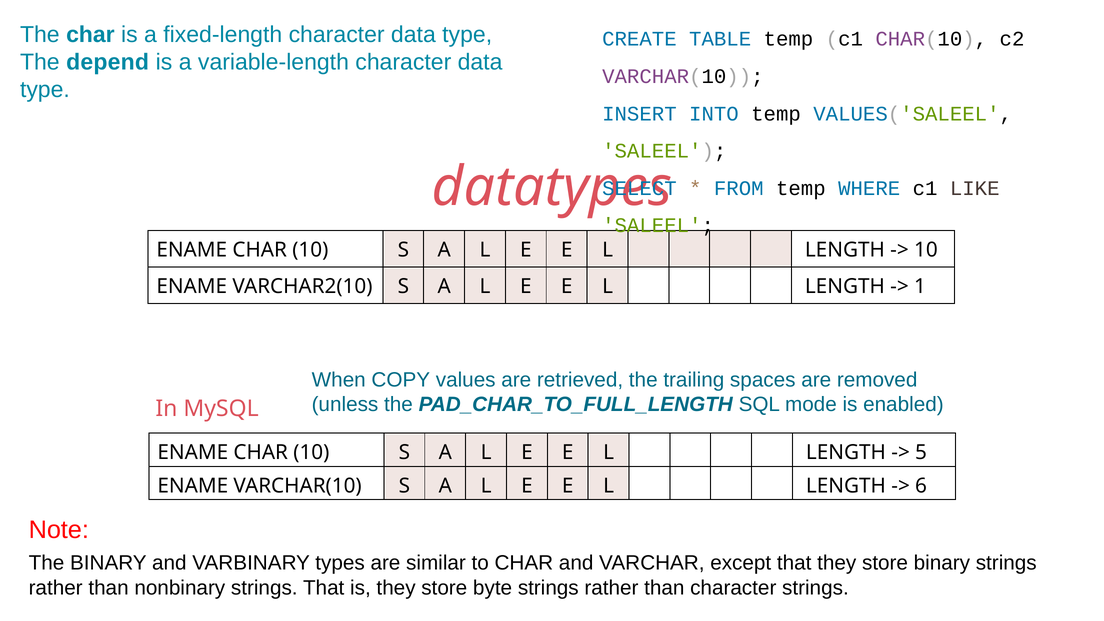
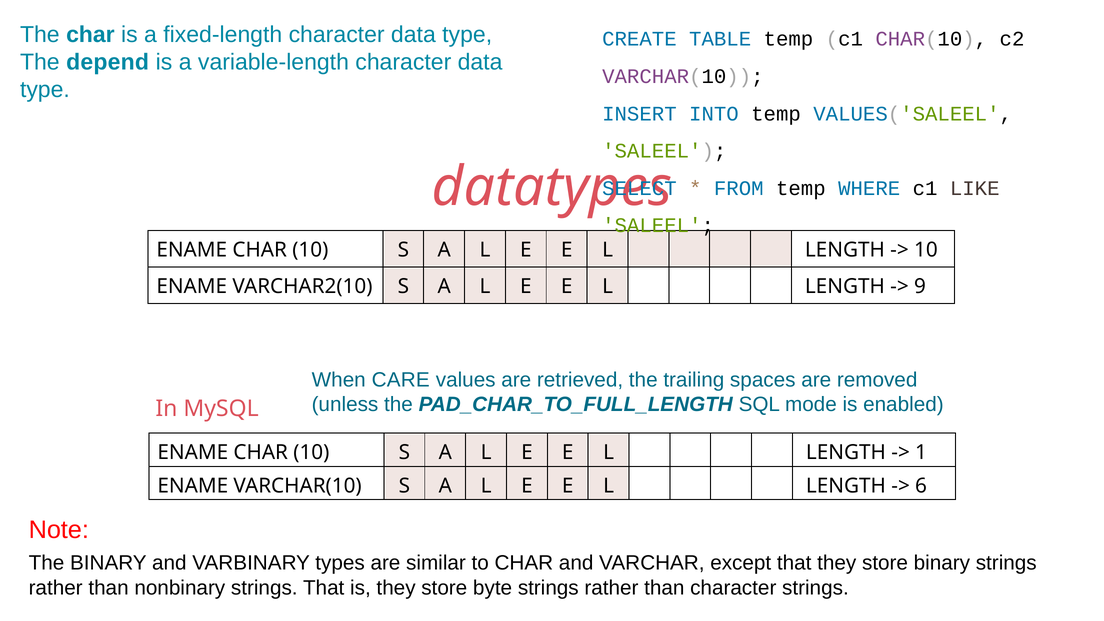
1: 1 -> 9 (920, 286)
COPY: COPY -> CARE (401, 380)
5: 5 -> 1 (921, 452)
